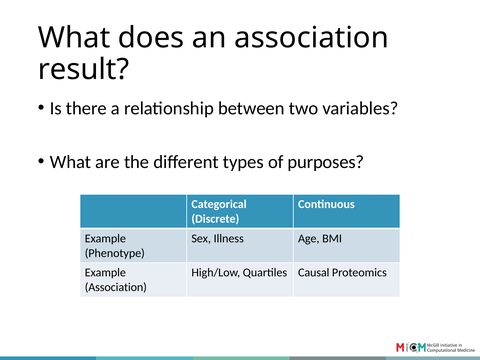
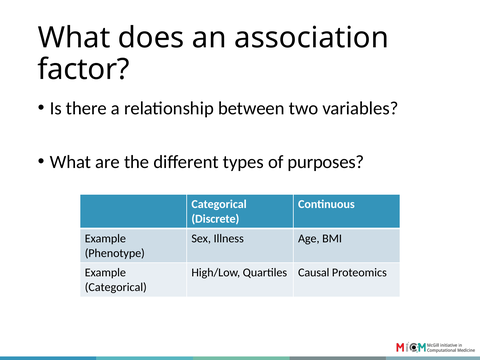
result: result -> factor (84, 70)
Association: Association -> Categorical (116, 287)
